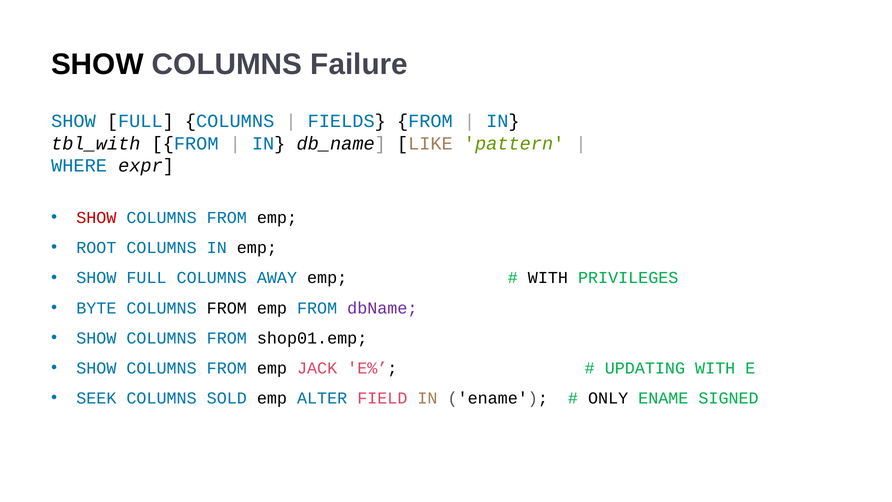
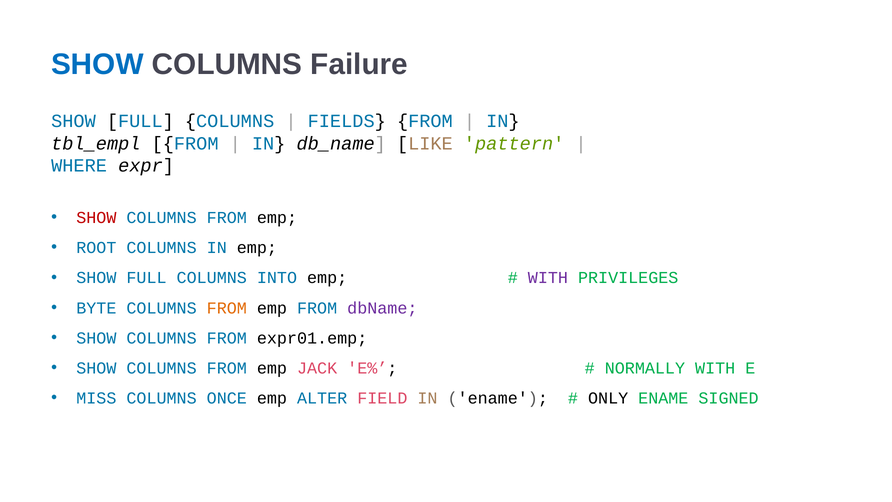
SHOW colour: black -> blue (97, 65)
tbl_with: tbl_with -> tbl_empl (96, 143)
AWAY: AWAY -> INTO (277, 278)
WITH colour: black -> purple (548, 278)
FROM colour: black -> orange (227, 308)
shop01.emp: shop01.emp -> expr01.emp (312, 338)
UPDATING: UPDATING -> NORMALLY (645, 368)
SEEK: SEEK -> MISS (96, 398)
SOLD: SOLD -> ONCE (227, 398)
